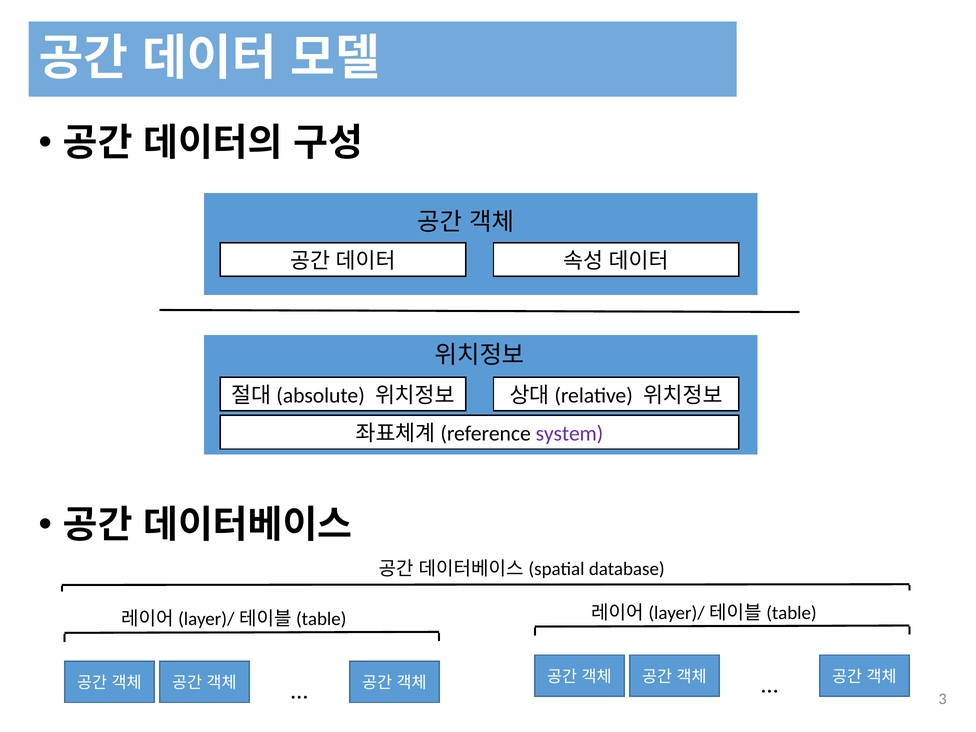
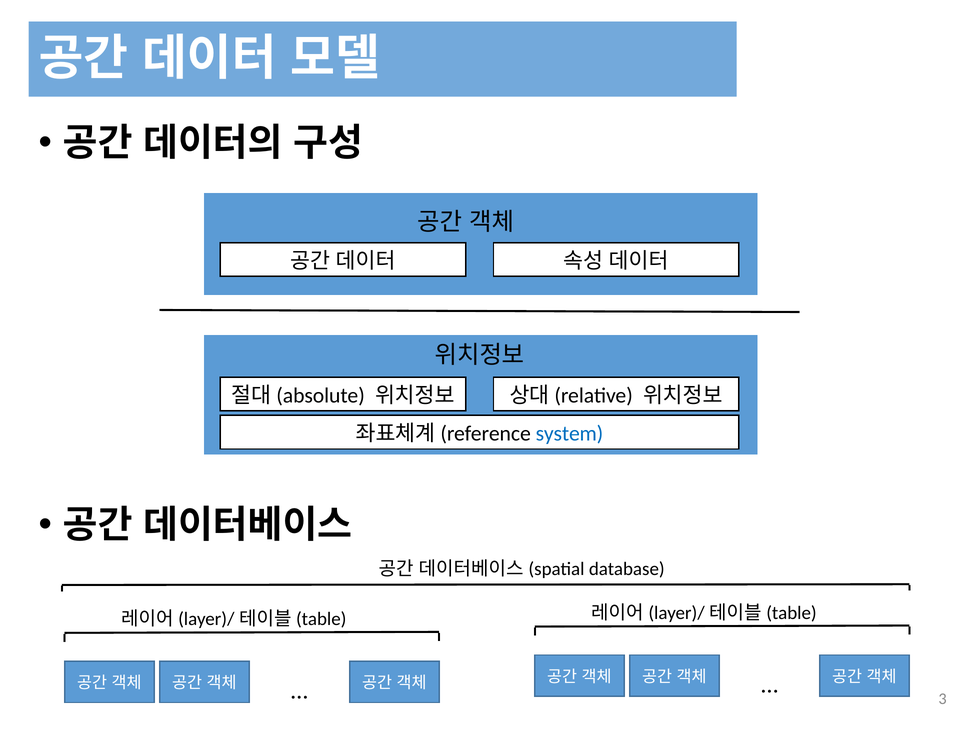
system colour: purple -> blue (569, 434)
